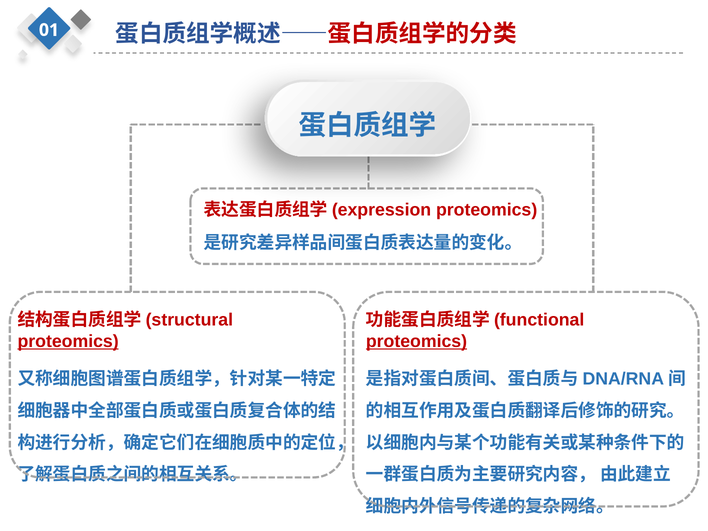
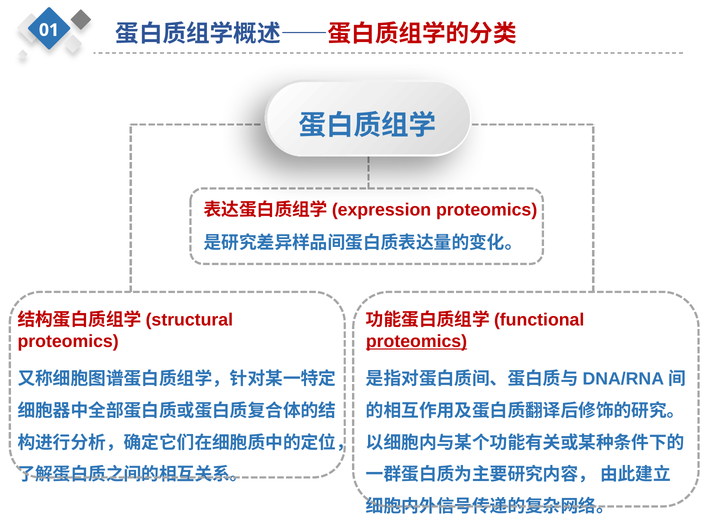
proteomics underline: present -> none (68, 341)
